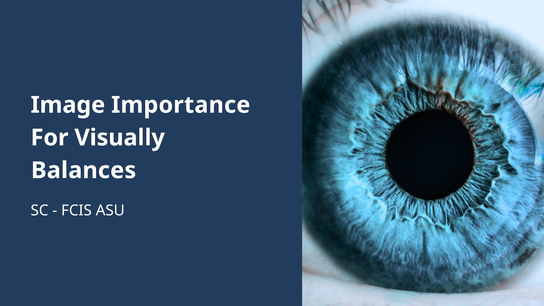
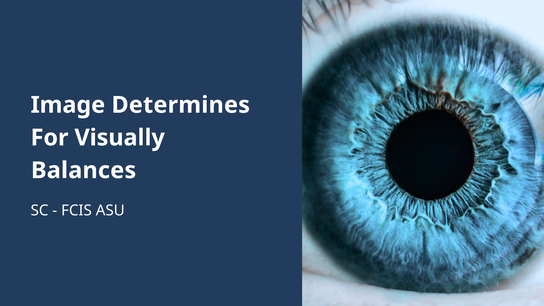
Importance: Importance -> Determines (181, 105)
